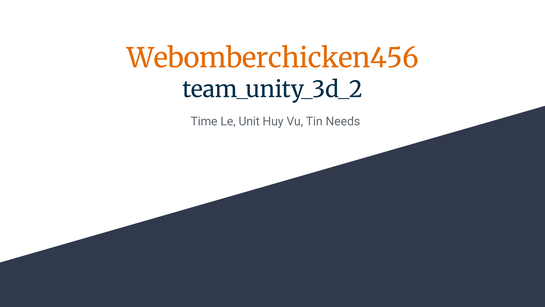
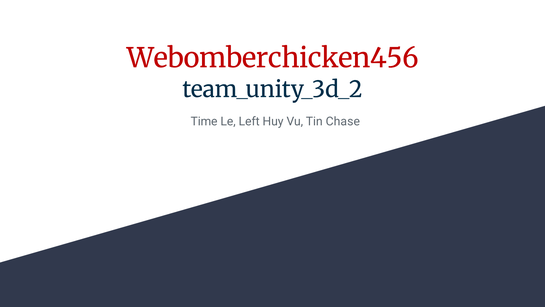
Webomberchicken456 colour: orange -> red (273, 58)
Unit: Unit -> Left (249, 121)
Needs: Needs -> Chase (343, 121)
